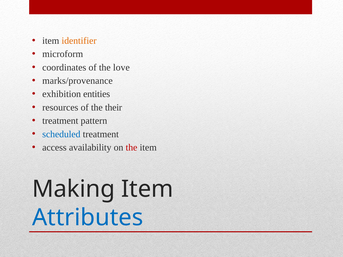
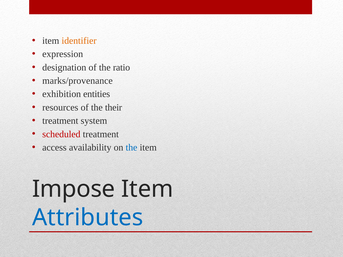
microform: microform -> expression (63, 54)
coordinates: coordinates -> designation (64, 67)
love: love -> ratio (121, 67)
pattern: pattern -> system (94, 121)
scheduled colour: blue -> red (61, 134)
the colour: red -> blue (132, 148)
Making: Making -> Impose (74, 189)
